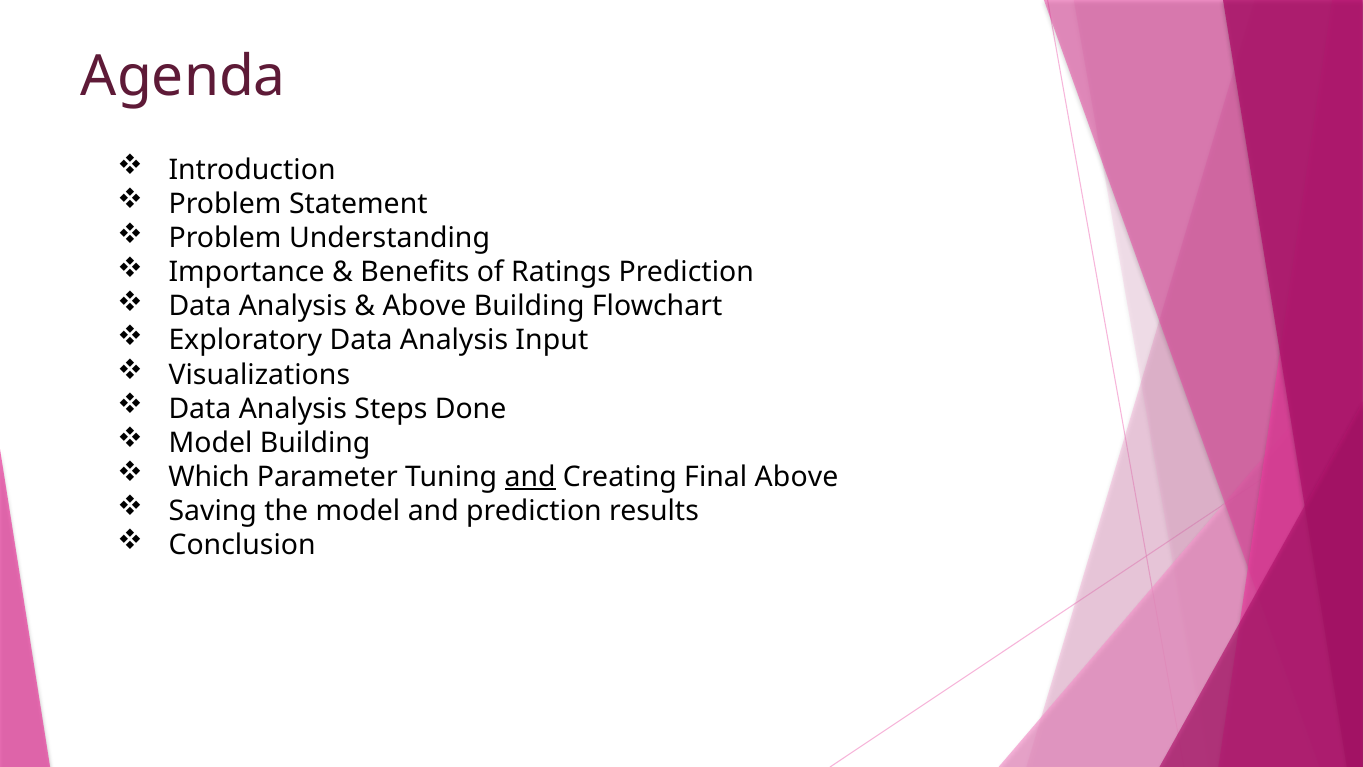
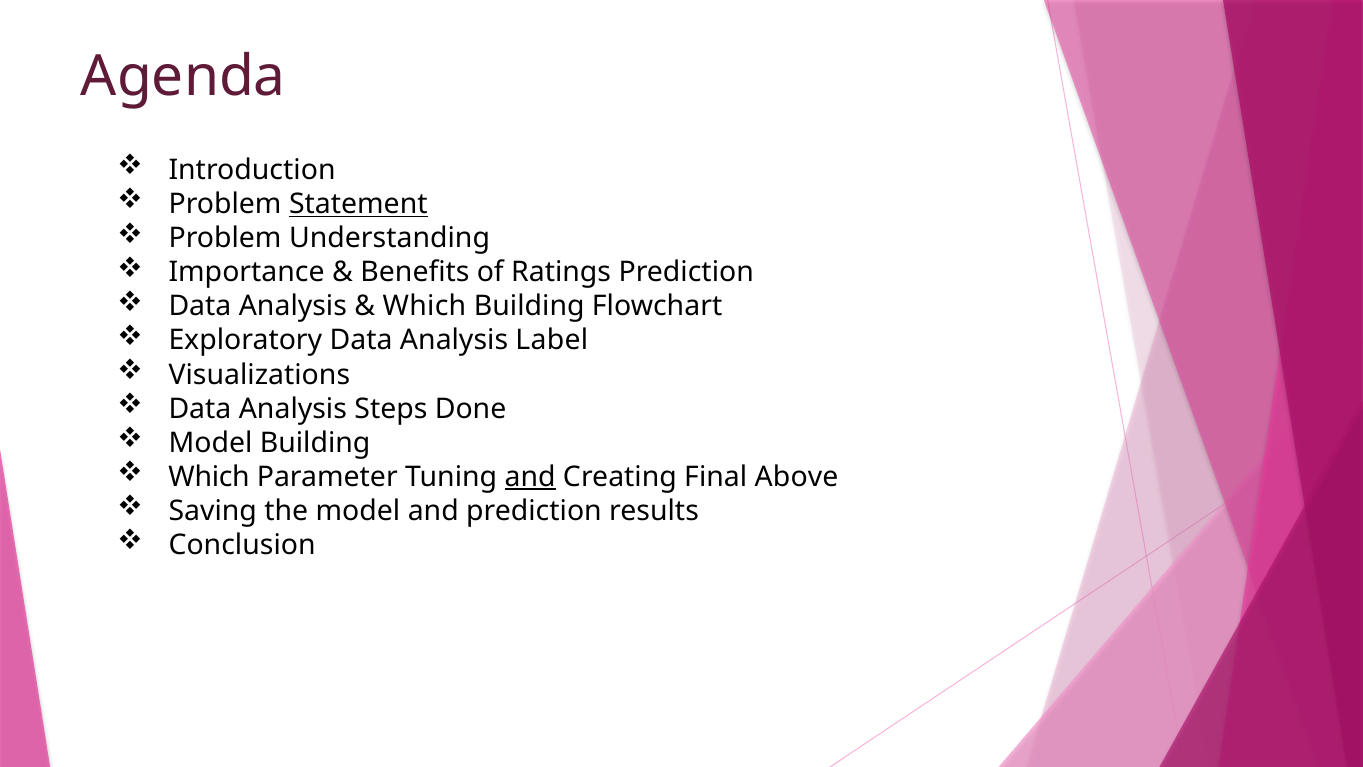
Statement underline: none -> present (358, 204)
Above: Above -> Which (424, 306)
Input: Input -> Label (552, 340)
